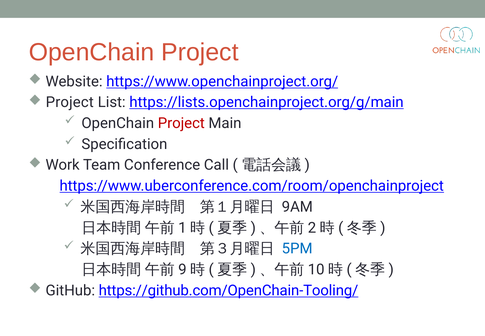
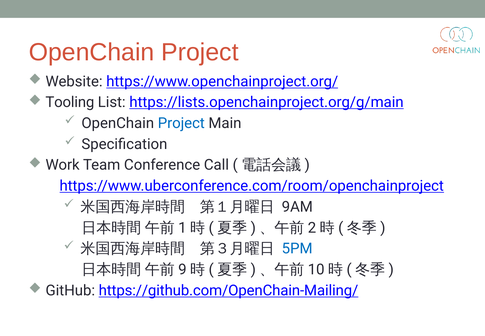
Project: Project -> Tooling (70, 102)
Project colour: red -> blue (181, 123)
https://github.com/OpenChain-Tooling/: https://github.com/OpenChain-Tooling/ -> https://github.com/OpenChain-Mailing/ (228, 290)
